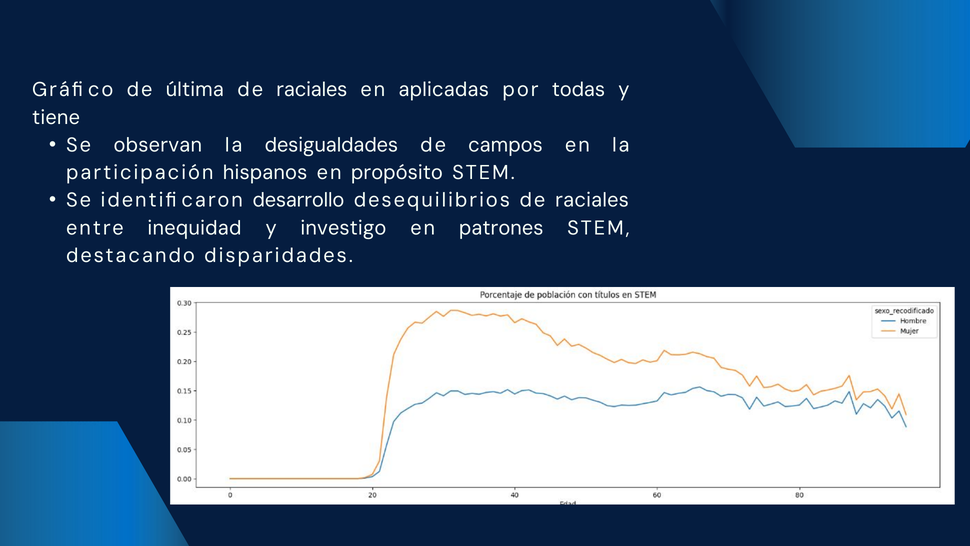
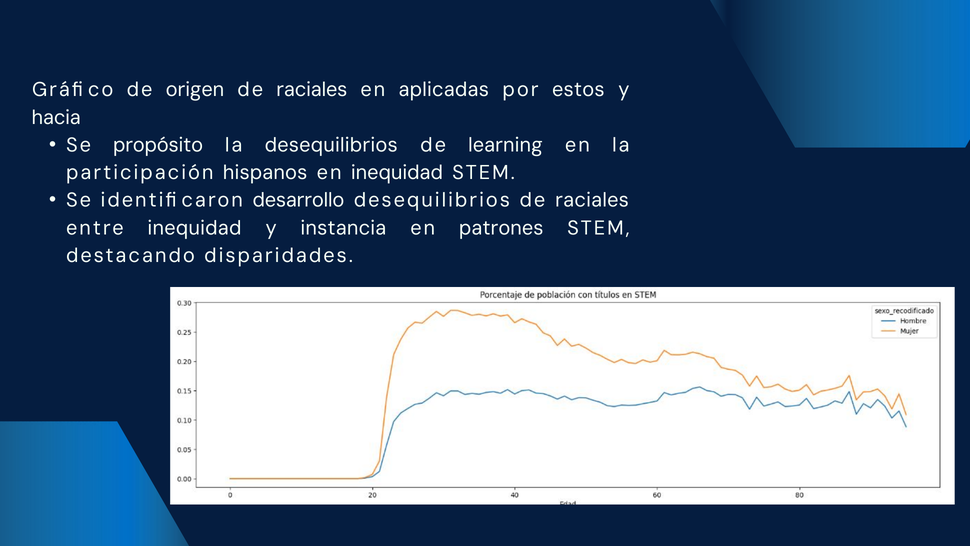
última: última -> origen (195, 90)
todas: todas -> estos (578, 90)
tiene: tiene -> hacia (56, 117)
observan: observan -> propósito (158, 145)
la desigualdades: desigualdades -> desequilibrios (331, 145)
campos: campos -> learning (505, 145)
en propósito: propósito -> inequidad (397, 173)
investigo: investigo -> instancia (343, 228)
